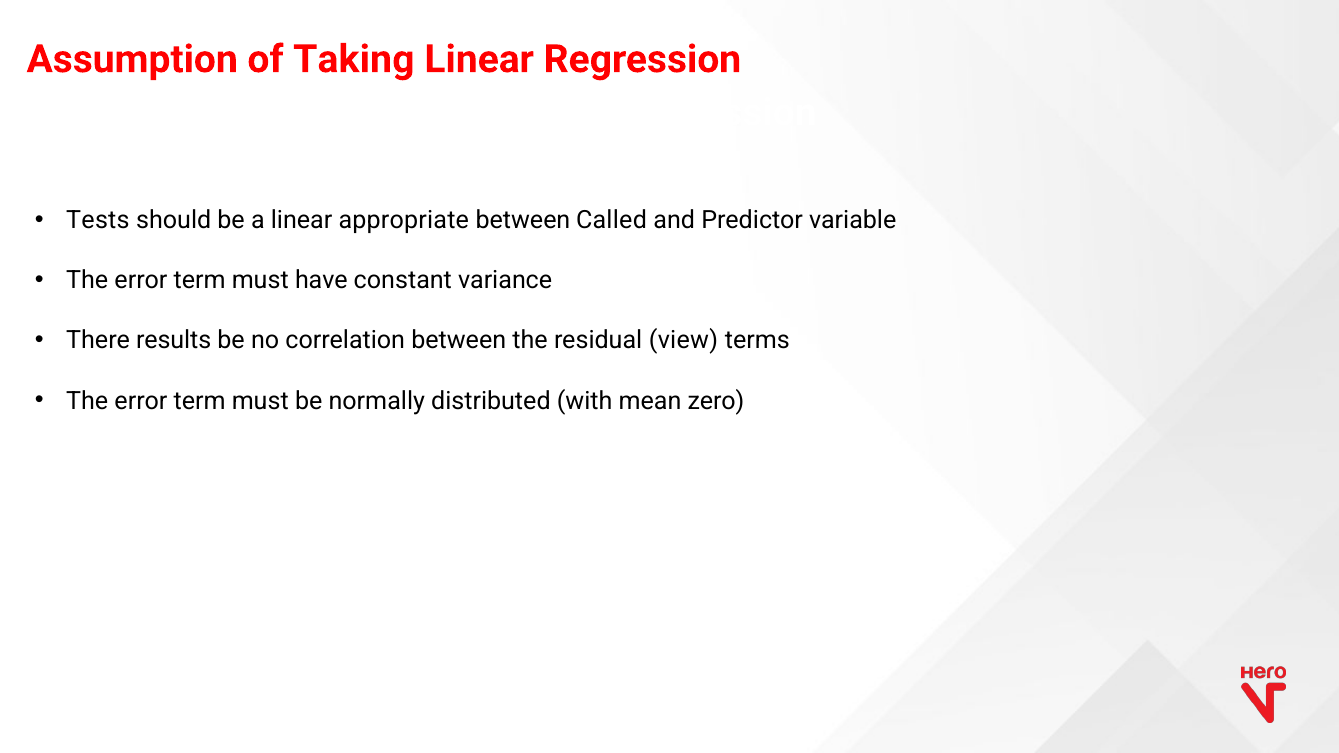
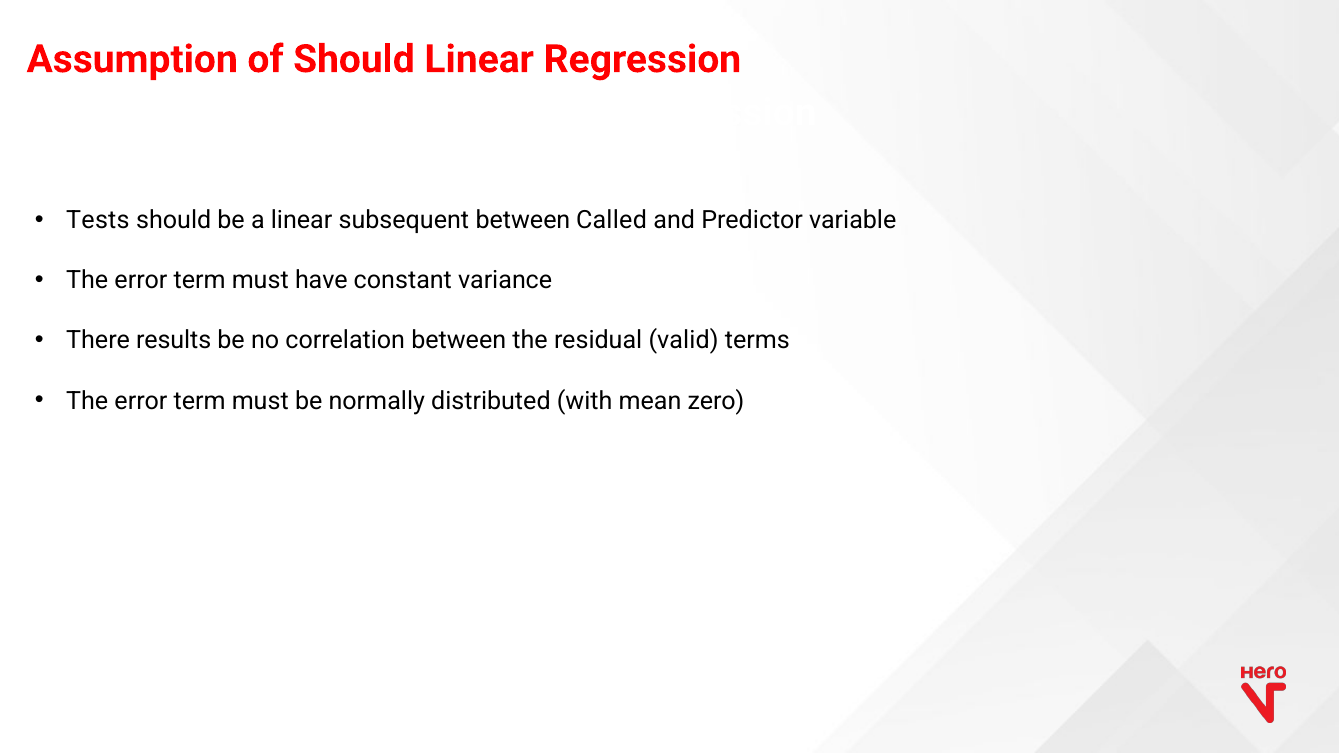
of Taking: Taking -> Should (354, 59)
appropriate: appropriate -> subsequent (404, 220)
view: view -> valid (684, 341)
